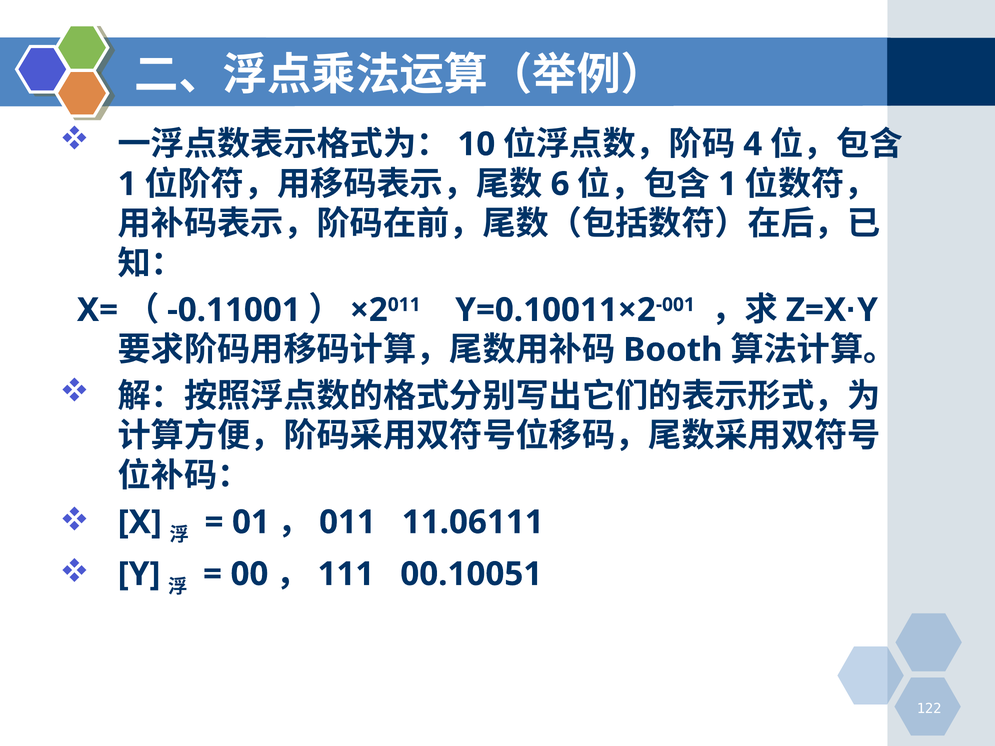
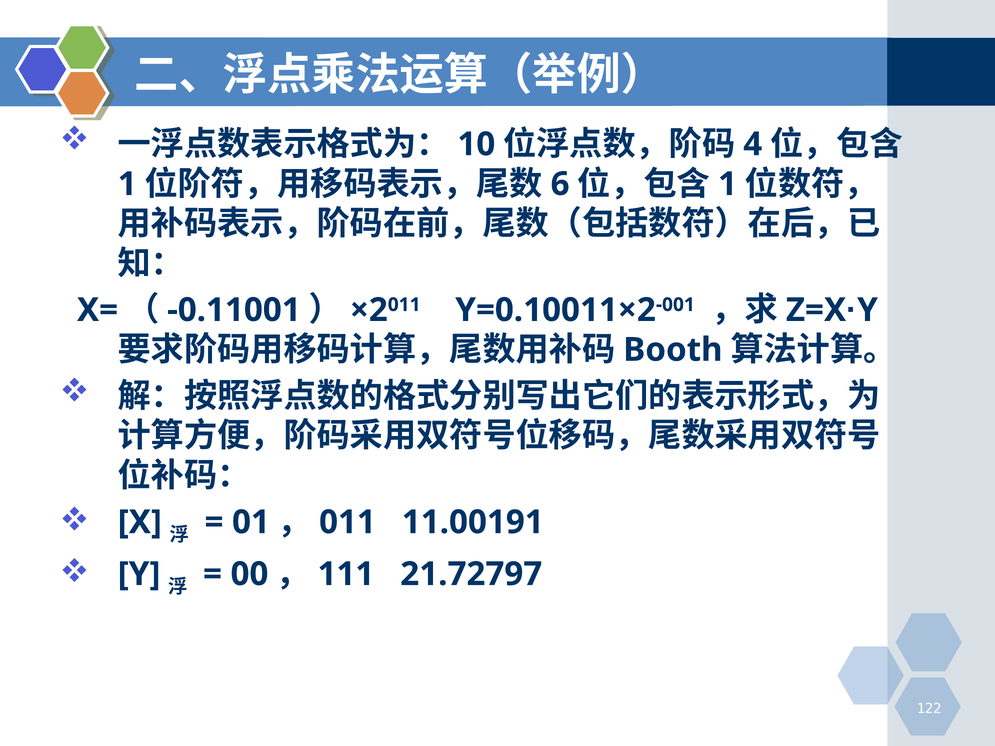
11.06111: 11.06111 -> 11.00191 (473, 522)
00.10051: 00.10051 -> 21.72797 (471, 574)
